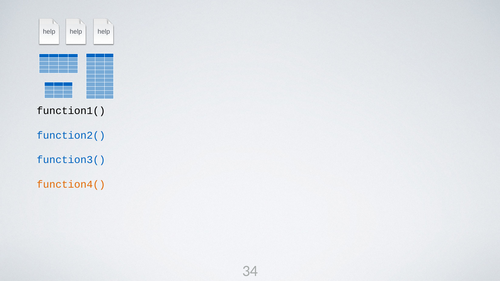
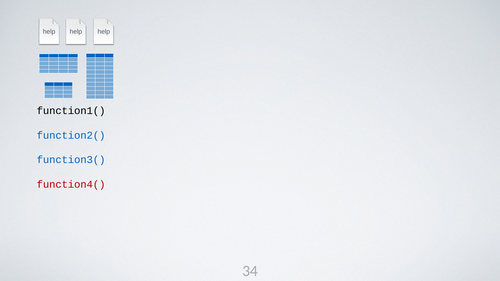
function4( colour: orange -> red (71, 184)
